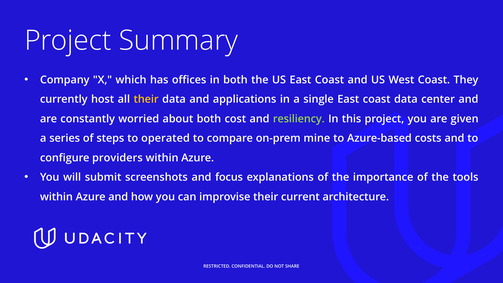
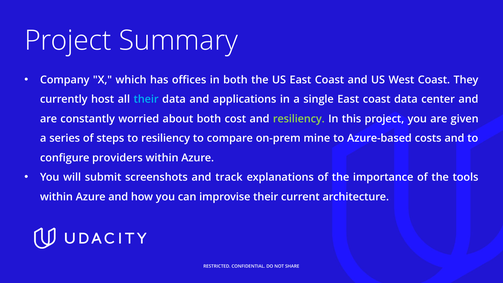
their colour: yellow -> light blue (146, 99)
to operated: operated -> resiliency (166, 138)
focus: focus -> track (229, 177)
